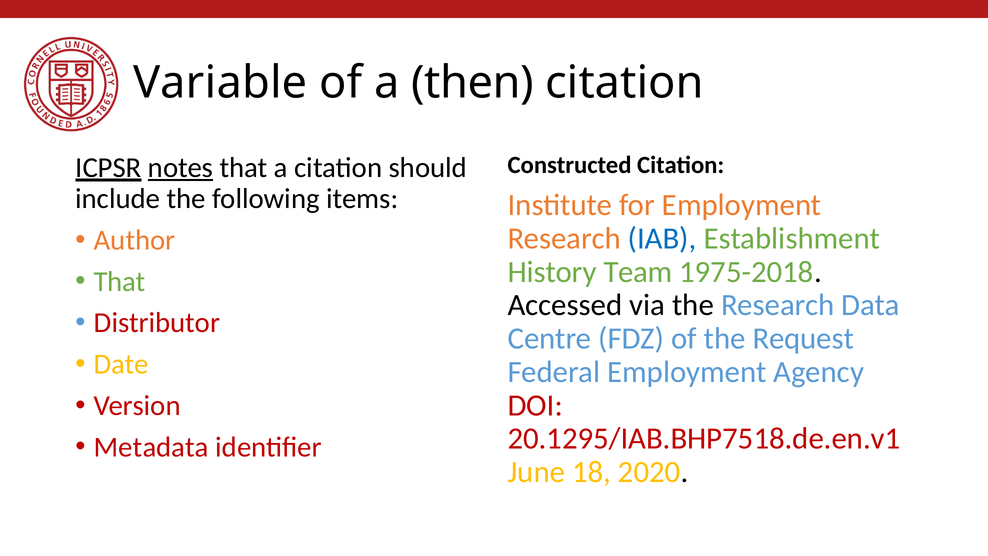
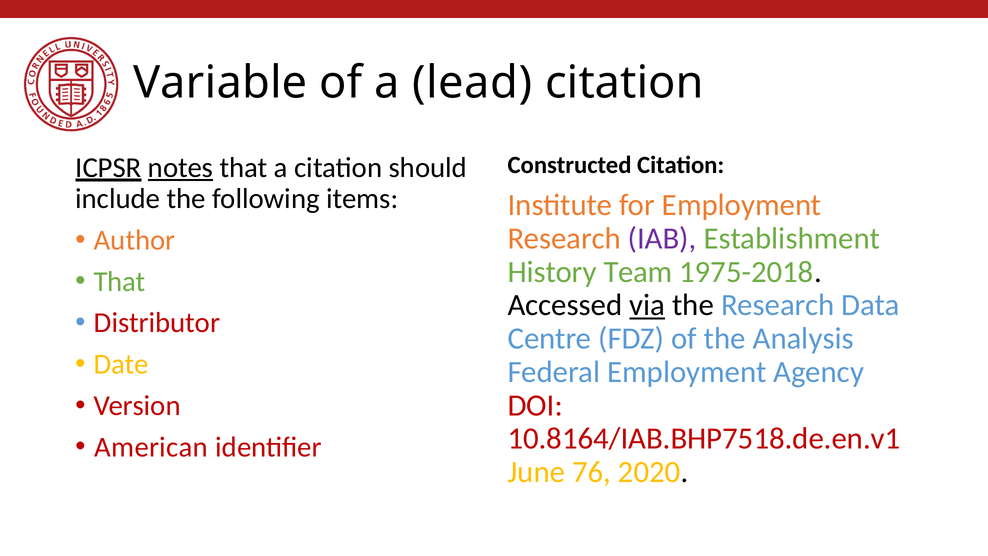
then: then -> lead (472, 83)
IAB colour: blue -> purple (662, 238)
via underline: none -> present (647, 305)
Request: Request -> Analysis (803, 338)
20.1295/IAB.BHP7518.de.en.v1: 20.1295/IAB.BHP7518.de.en.v1 -> 10.8164/IAB.BHP7518.de.en.v1 (704, 438)
Metadata: Metadata -> American (151, 447)
18: 18 -> 76 (592, 472)
